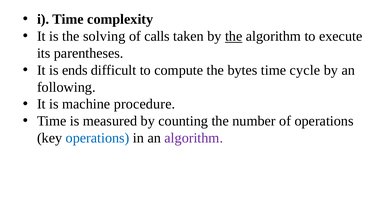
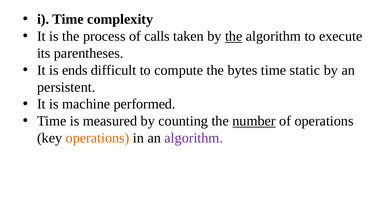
solving: solving -> process (104, 36)
cycle: cycle -> static (305, 70)
following: following -> persistent (66, 87)
procedure: procedure -> performed (145, 104)
number underline: none -> present (254, 121)
operations colour: blue -> orange (98, 138)
